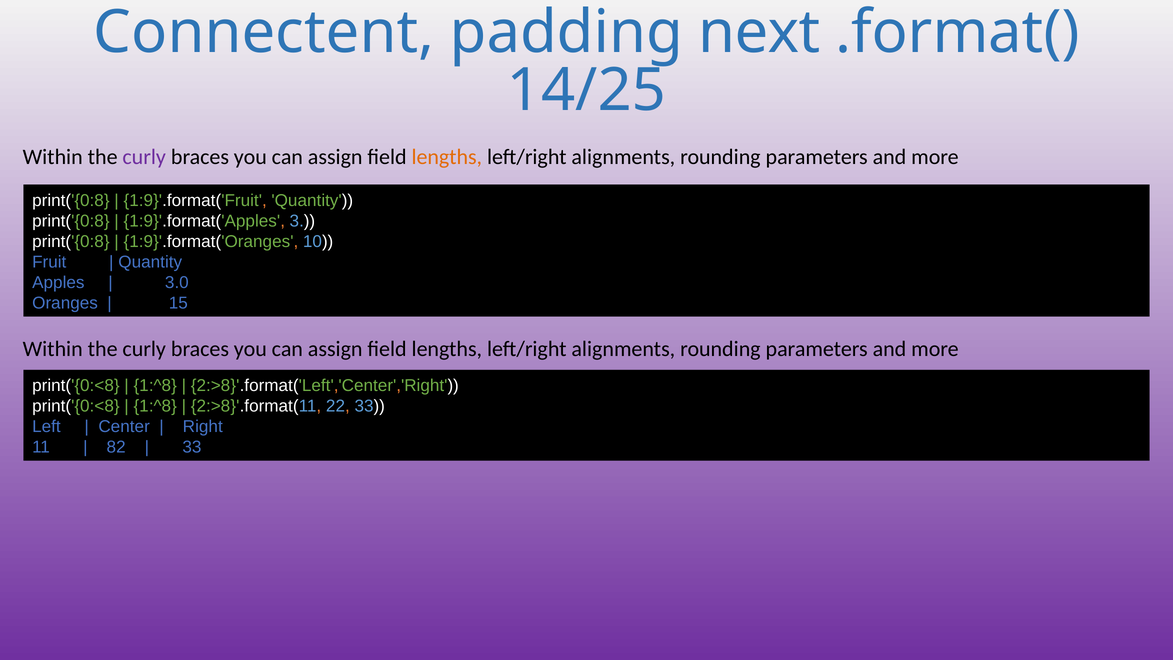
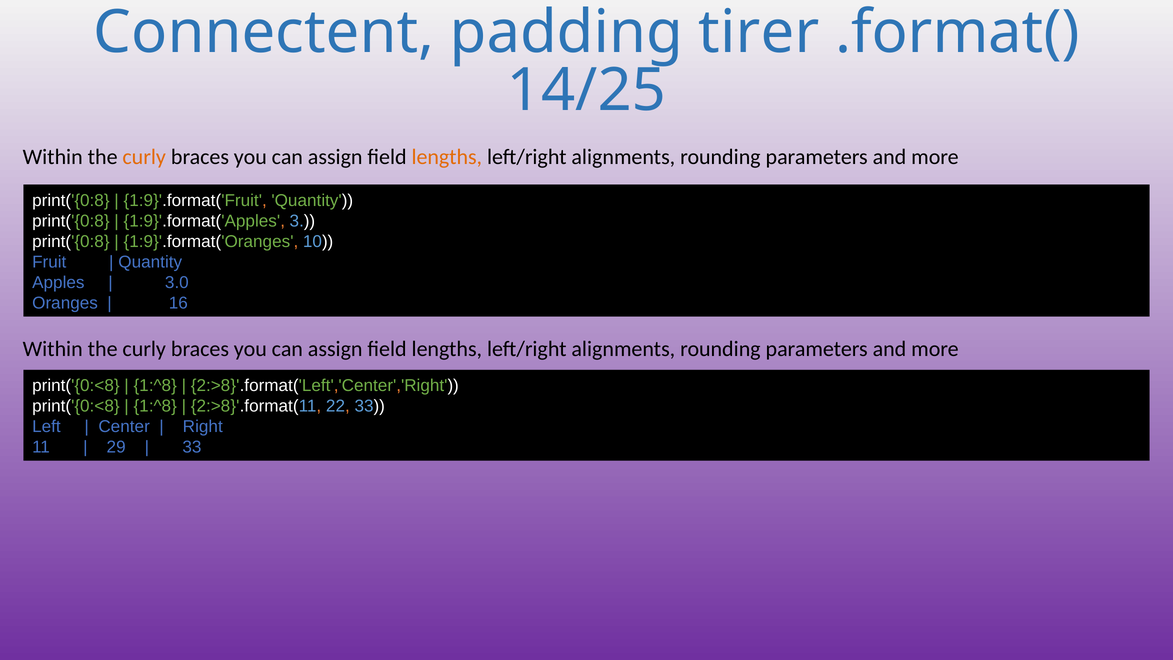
next: next -> tirer (759, 32)
curly colour: purple -> orange (144, 157)
15: 15 -> 16 (178, 303)
82: 82 -> 29 (116, 447)
